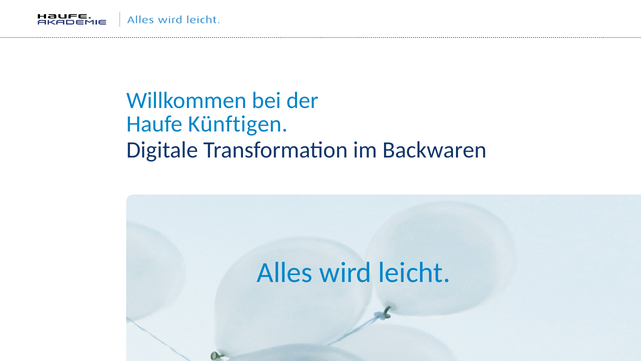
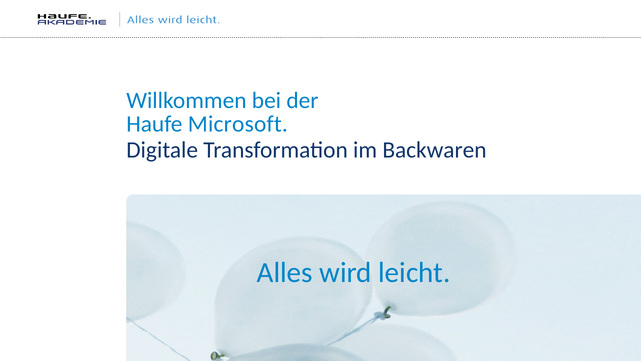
Künftigen: Künftigen -> Microsoft (238, 124)
